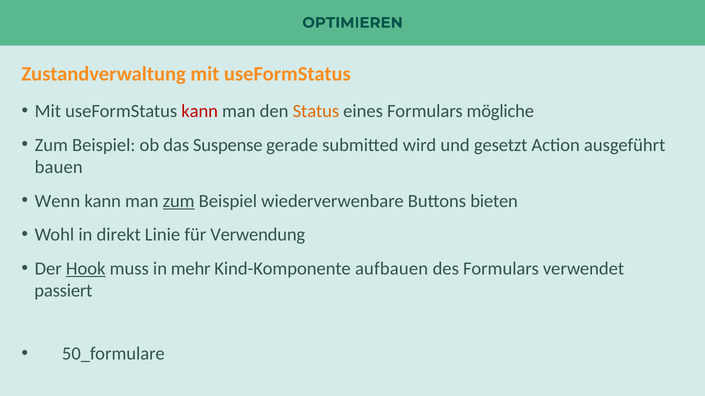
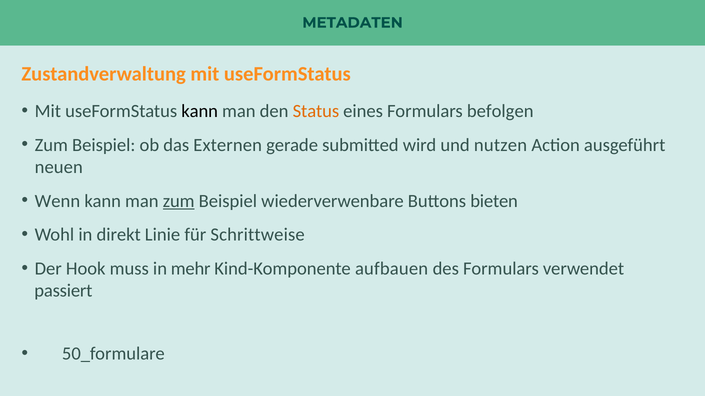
OPTIMIEREN: OPTIMIEREN -> METADATEN (353, 23)
kann colour: red -> black (200, 111)
mögliche: mögliche -> befolgen (500, 111)
Suspense: Suspense -> Externen (228, 145)
gesetzt: gesetzt -> nutzen (501, 145)
bauen: bauen -> neuen (59, 167)
Verwendung: Verwendung -> Schrittweise (258, 235)
Hook underline: present -> none (86, 269)
